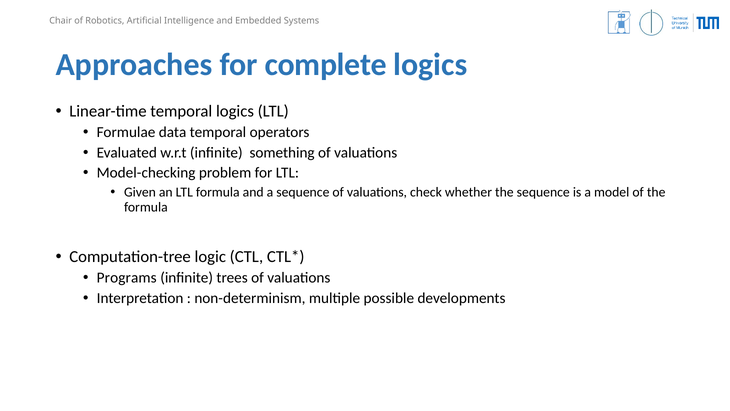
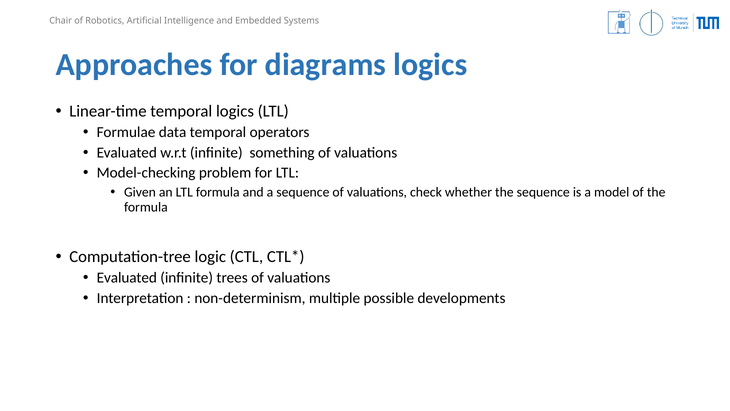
complete: complete -> diagrams (326, 65)
Programs: Programs -> Evaluated (127, 278)
